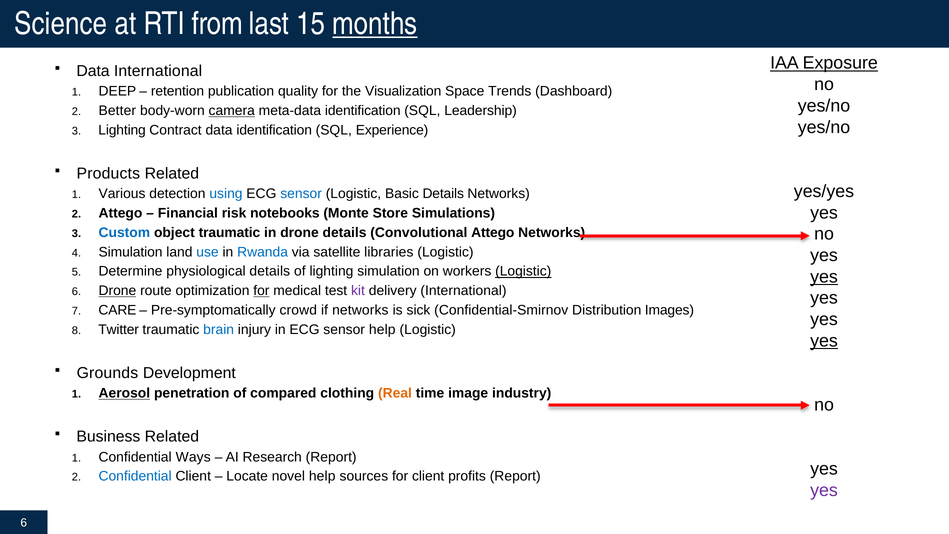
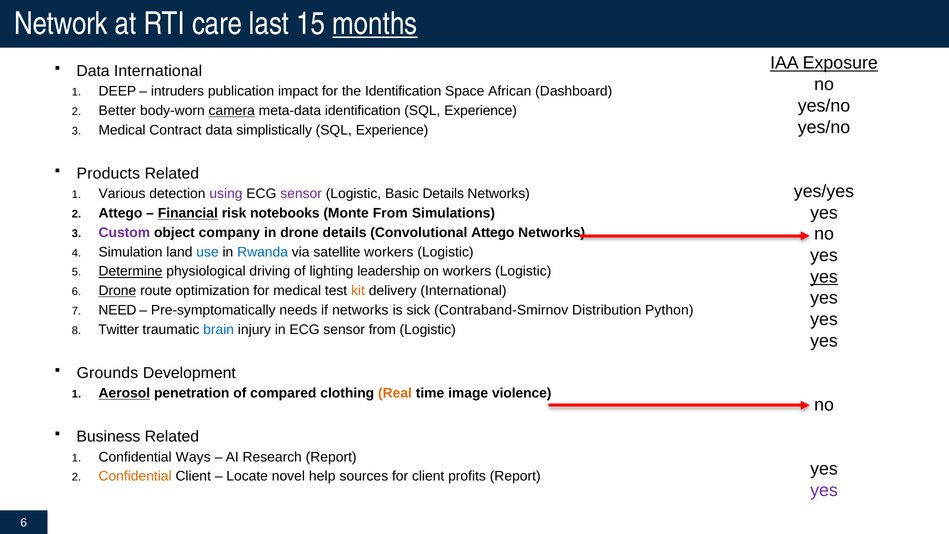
Science: Science -> Network (61, 24)
from: from -> care (217, 24)
retention: retention -> intruders (178, 91)
quality: quality -> impact (298, 91)
the Visualization: Visualization -> Identification (403, 91)
Trends: Trends -> African (510, 91)
Leadership: Leadership -> Experience (481, 111)
Lighting: Lighting -> Medical (122, 130)
data identification: identification -> simplistically (274, 130)
using colour: blue -> purple (226, 194)
sensor colour: blue -> purple (301, 194)
Financial underline: none -> present (188, 213)
Monte Store: Store -> From (390, 213)
Custom colour: blue -> purple (124, 233)
object traumatic: traumatic -> company (229, 233)
satellite libraries: libraries -> workers (389, 252)
Determine underline: none -> present (130, 271)
physiological details: details -> driving (270, 271)
lighting simulation: simulation -> leadership (389, 271)
Logistic underline: present -> none (523, 271)
for underline: present -> none (261, 291)
kit colour: purple -> orange (358, 291)
CARE: CARE -> NEED (117, 310)
crowd: crowd -> needs (298, 310)
Confidential-Smirnov: Confidential-Smirnov -> Contraband-Smirnov (501, 310)
Images: Images -> Python (669, 310)
sensor help: help -> from (382, 330)
yes underline: present -> none (824, 341)
industry: industry -> violence (522, 393)
Confidential colour: blue -> orange (135, 476)
